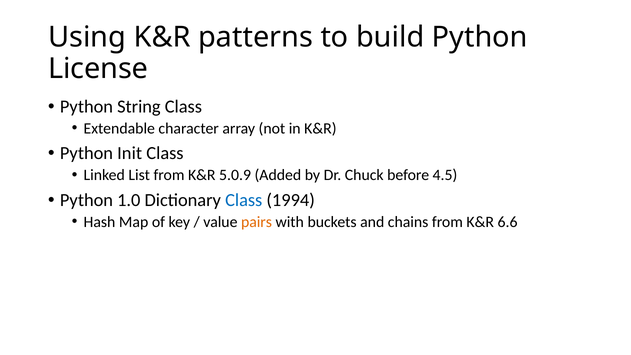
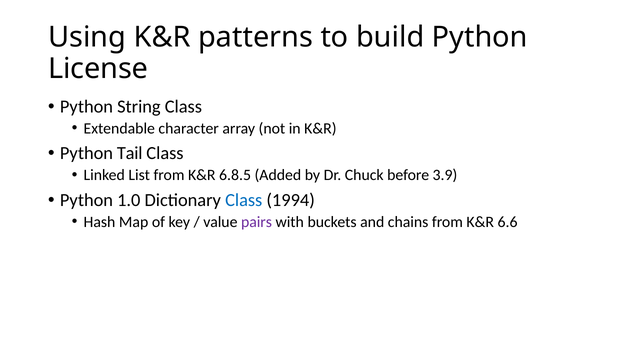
Init: Init -> Tail (130, 153)
5.0.9: 5.0.9 -> 6.8.5 (235, 175)
4.5: 4.5 -> 3.9 (445, 175)
pairs colour: orange -> purple (257, 222)
